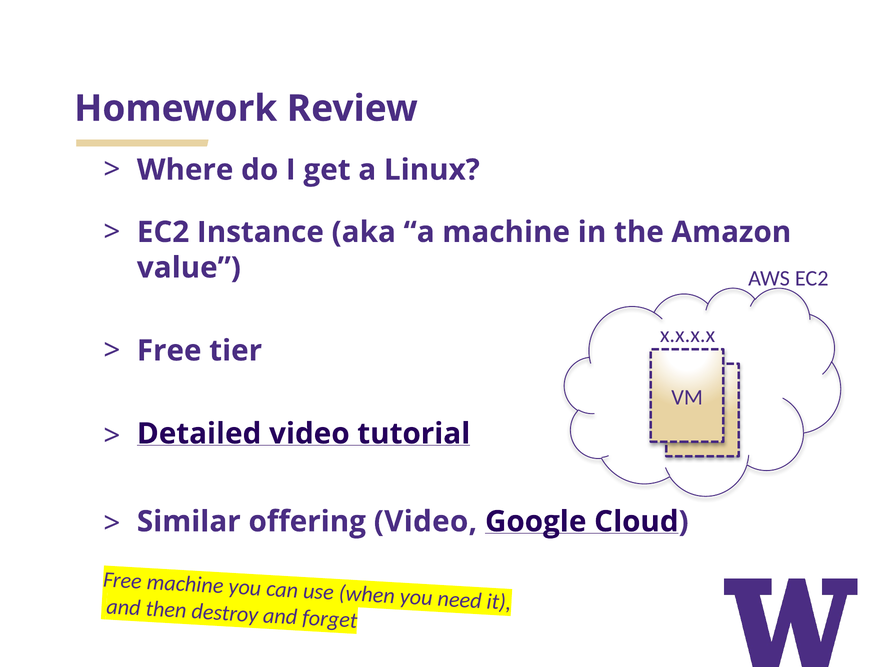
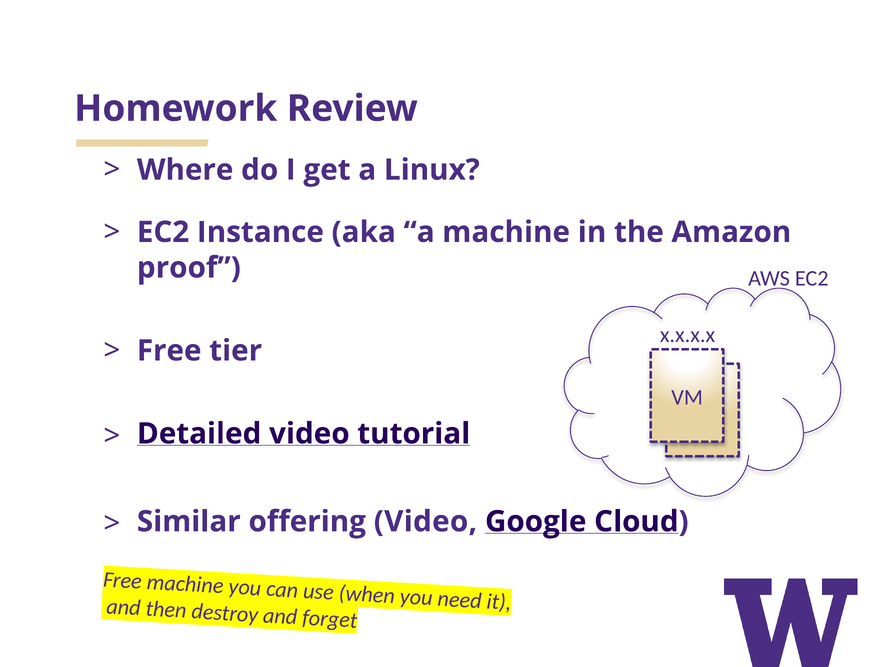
value: value -> proof (189, 268)
